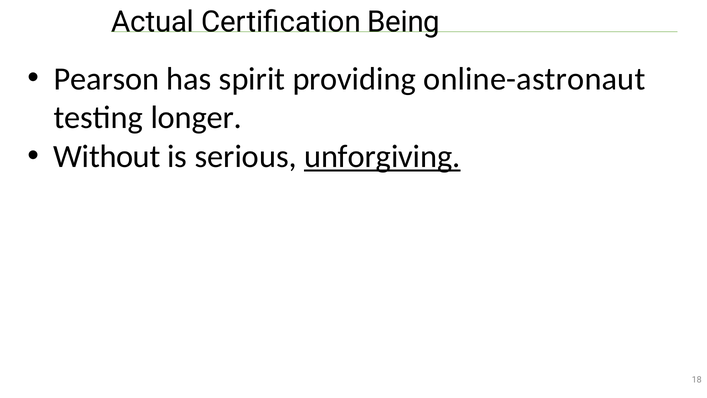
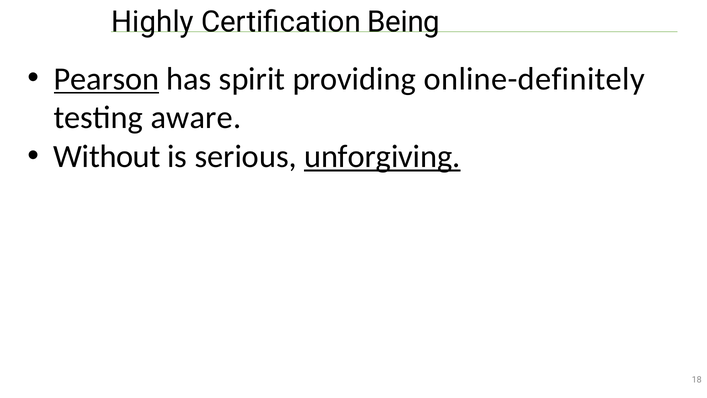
Actual: Actual -> Highly (153, 22)
Pearson underline: none -> present (107, 79)
online-astronaut: online-astronaut -> online-definitely (534, 79)
longer: longer -> aware (196, 118)
